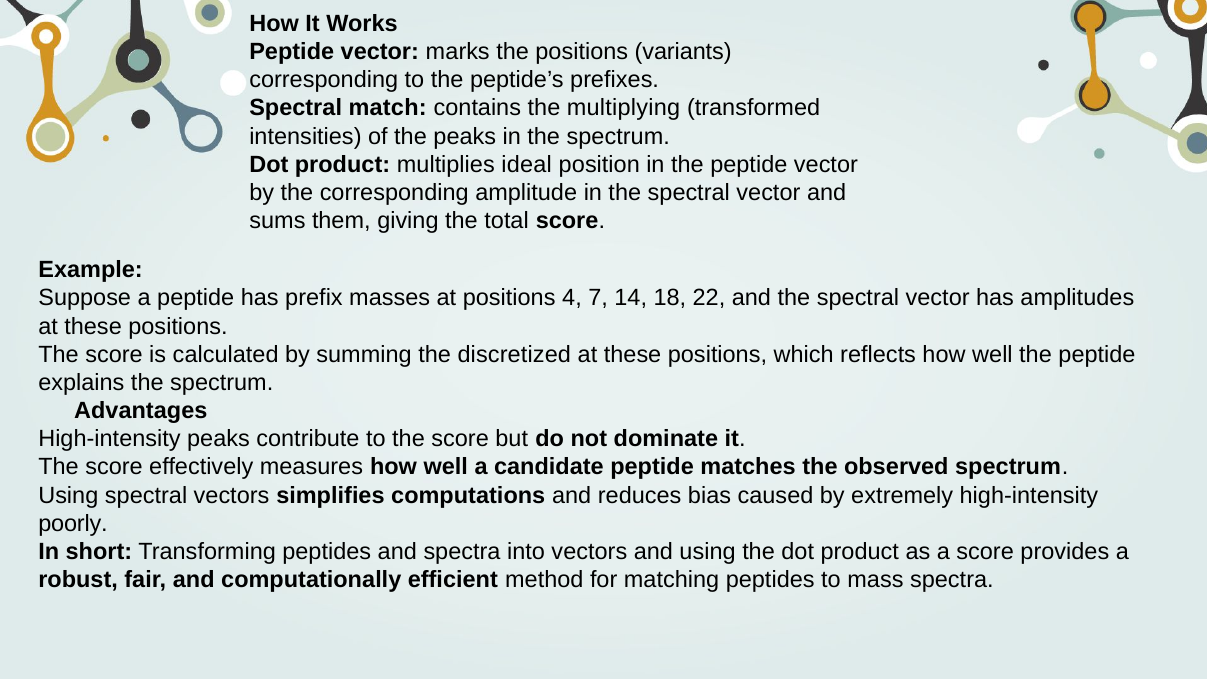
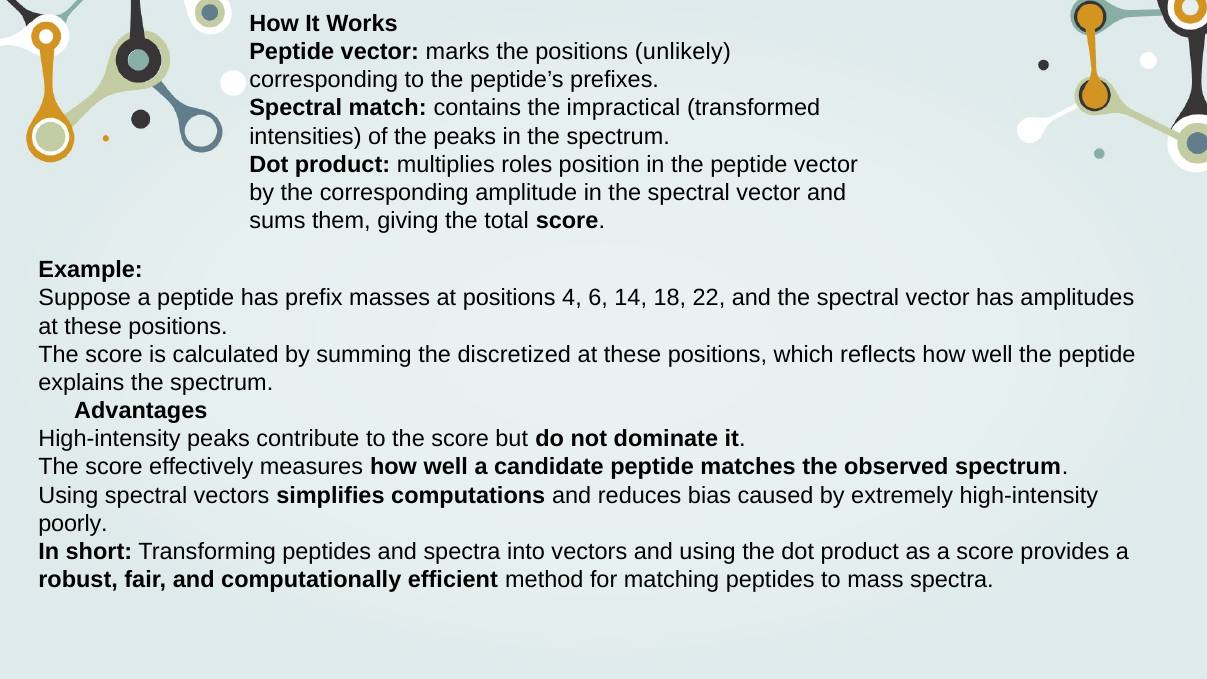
variants: variants -> unlikely (683, 52)
multiplying: multiplying -> impractical (624, 108)
ideal: ideal -> roles (527, 165)
7: 7 -> 6 (598, 298)
